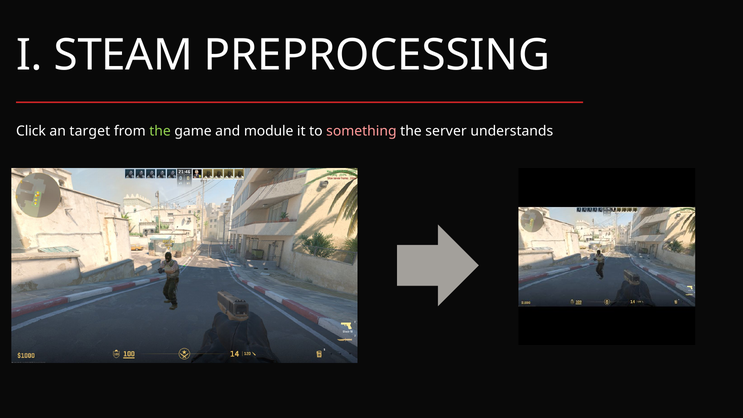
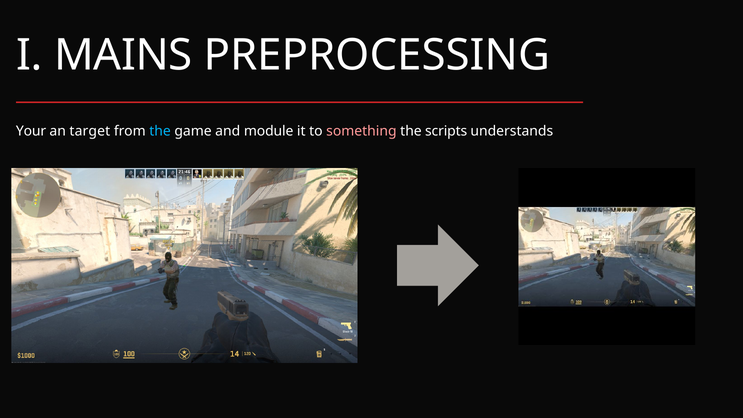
STEAM: STEAM -> MAINS (123, 55)
Click: Click -> Your (31, 131)
the colour: light green -> light blue (160, 131)
server: server -> scripts (446, 131)
